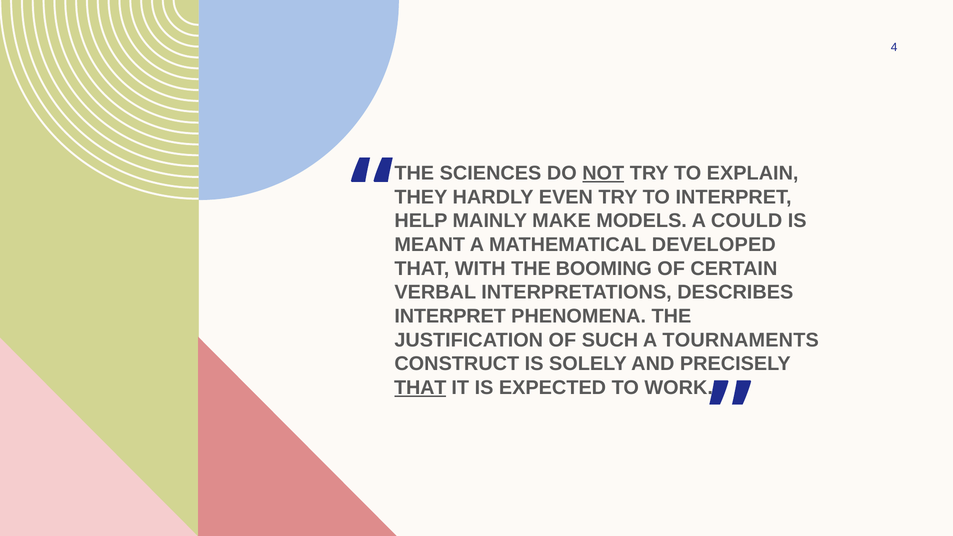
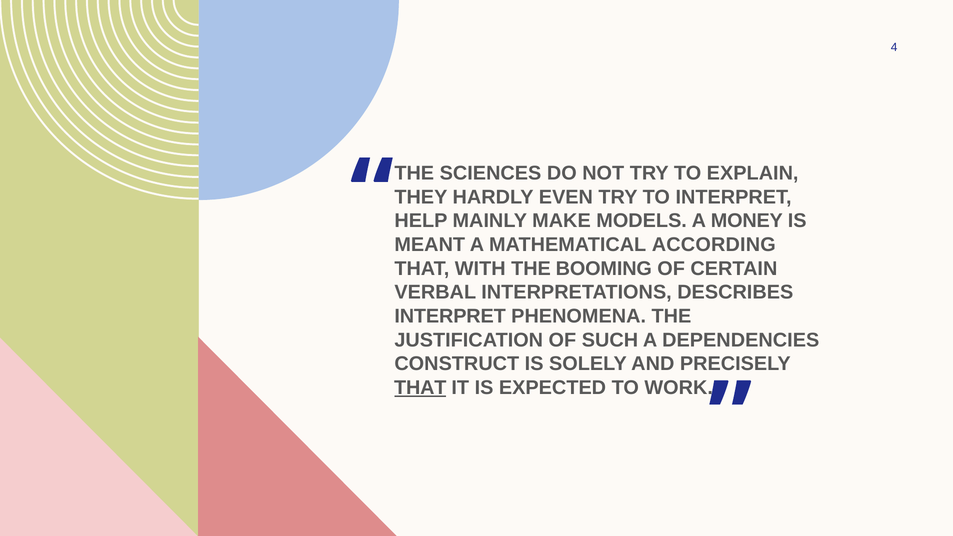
NOT underline: present -> none (603, 173)
COULD: COULD -> MONEY (747, 221)
DEVELOPED: DEVELOPED -> ACCORDING (714, 245)
TOURNAMENTS: TOURNAMENTS -> DEPENDENCIES (741, 340)
